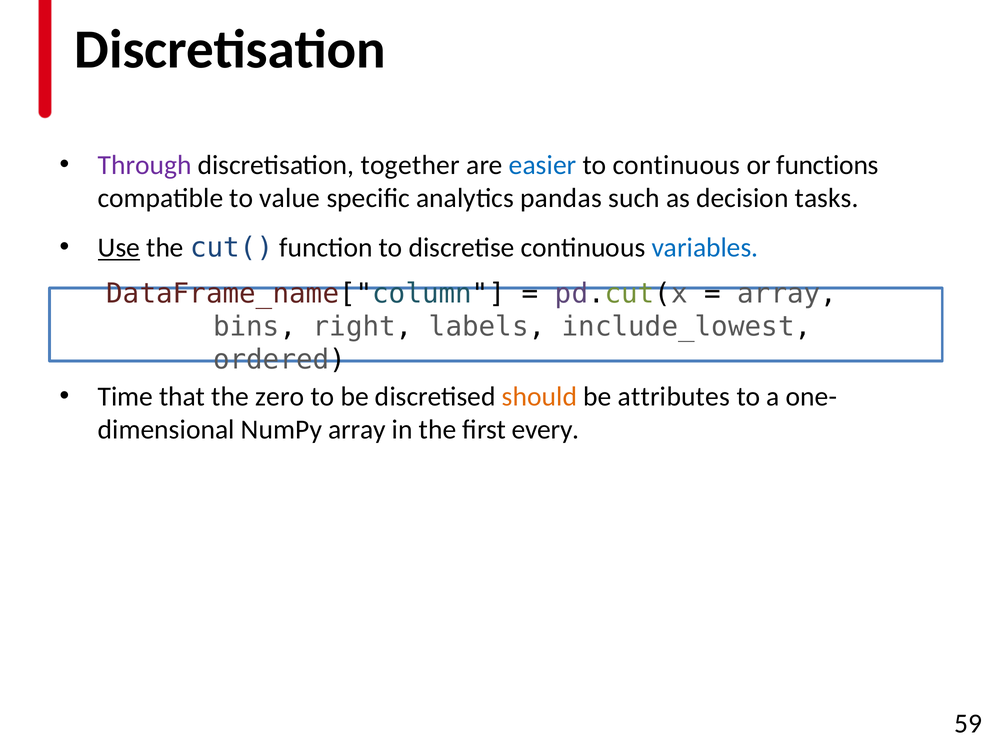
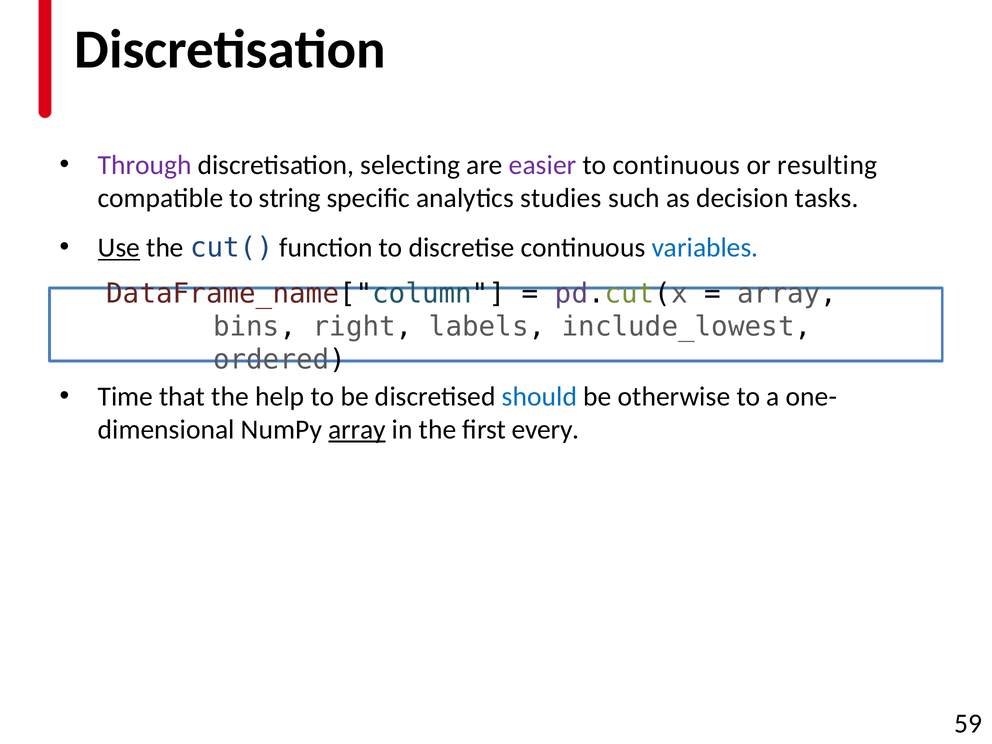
together: together -> selecting (410, 165)
easier colour: blue -> purple (543, 165)
functions: functions -> resulting (827, 165)
value: value -> string (290, 198)
pandas: pandas -> studies (561, 198)
zero: zero -> help (280, 397)
should colour: orange -> blue (539, 397)
attributes: attributes -> otherwise (674, 397)
array underline: none -> present (357, 430)
